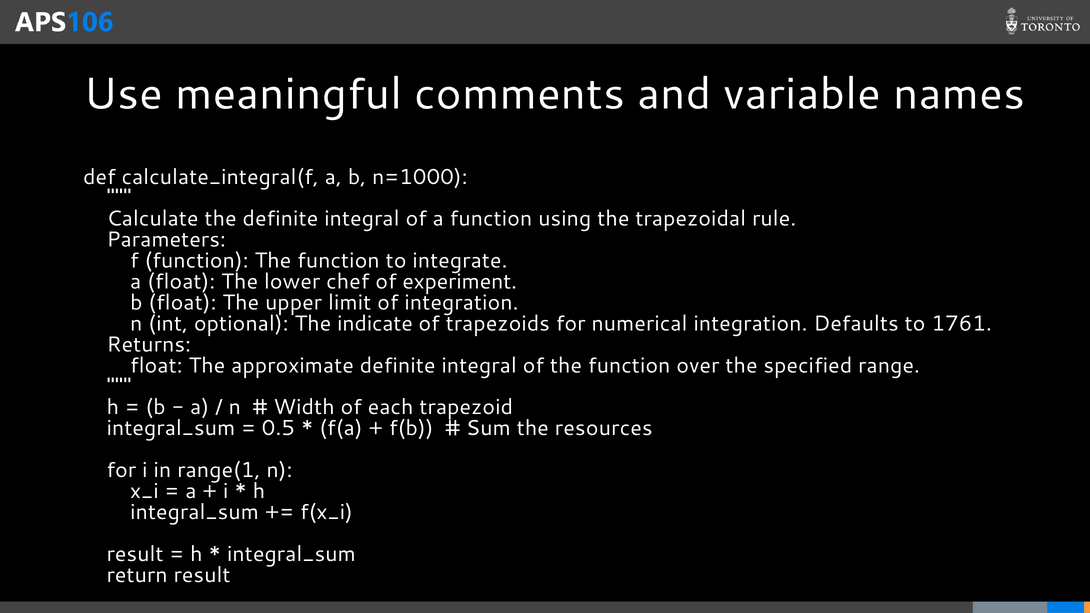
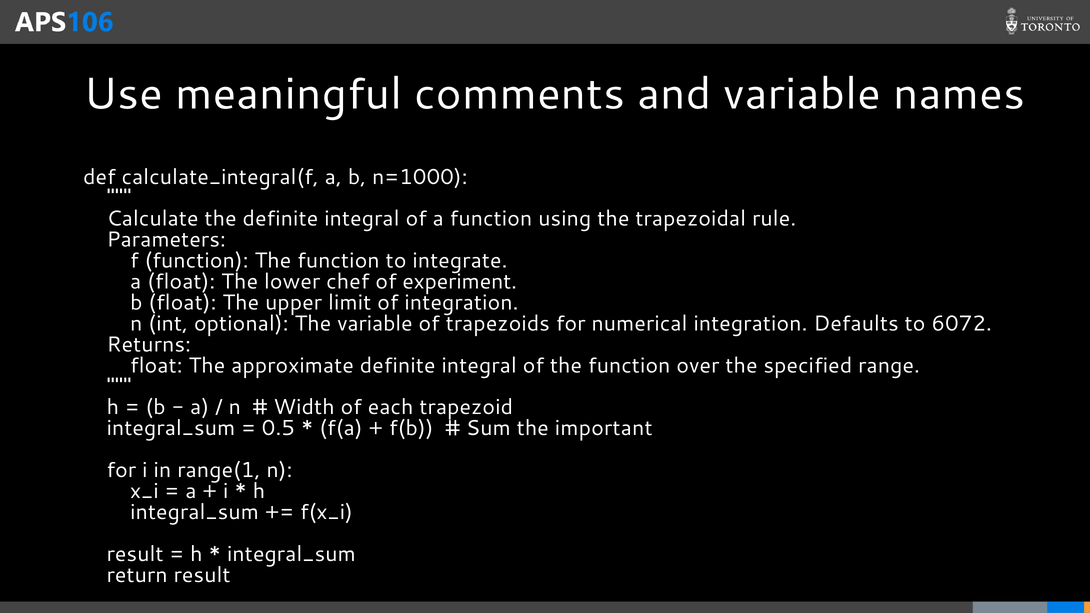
The indicate: indicate -> variable (375, 324)
1761: 1761 -> 6072 (962, 324)
resources: resources -> important (604, 428)
